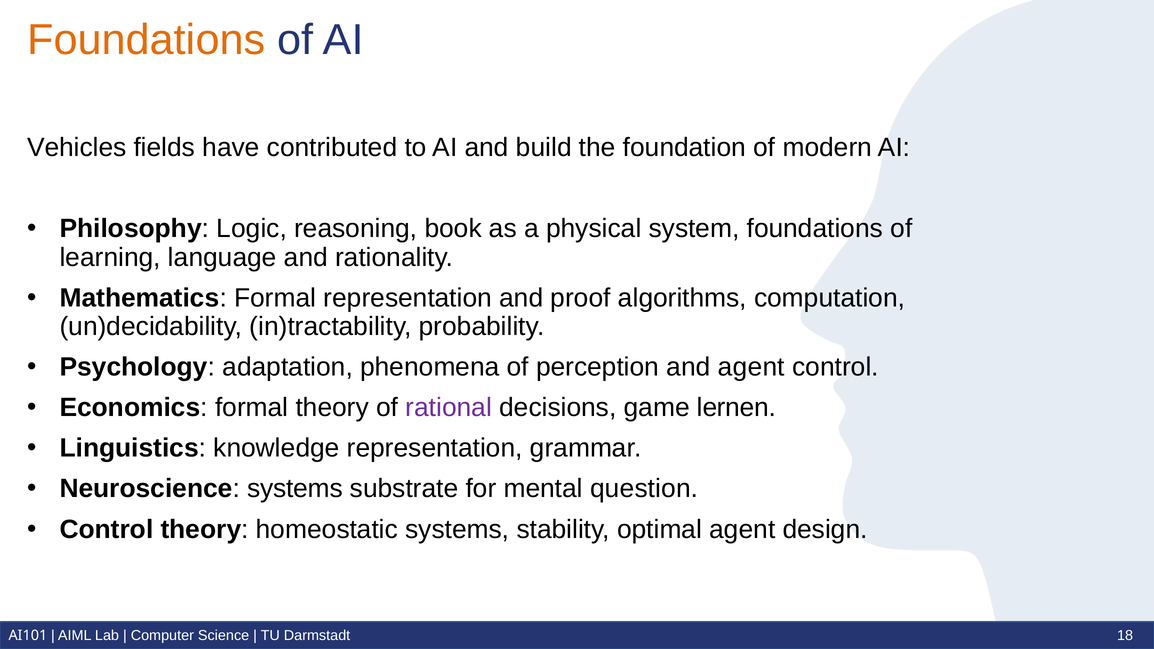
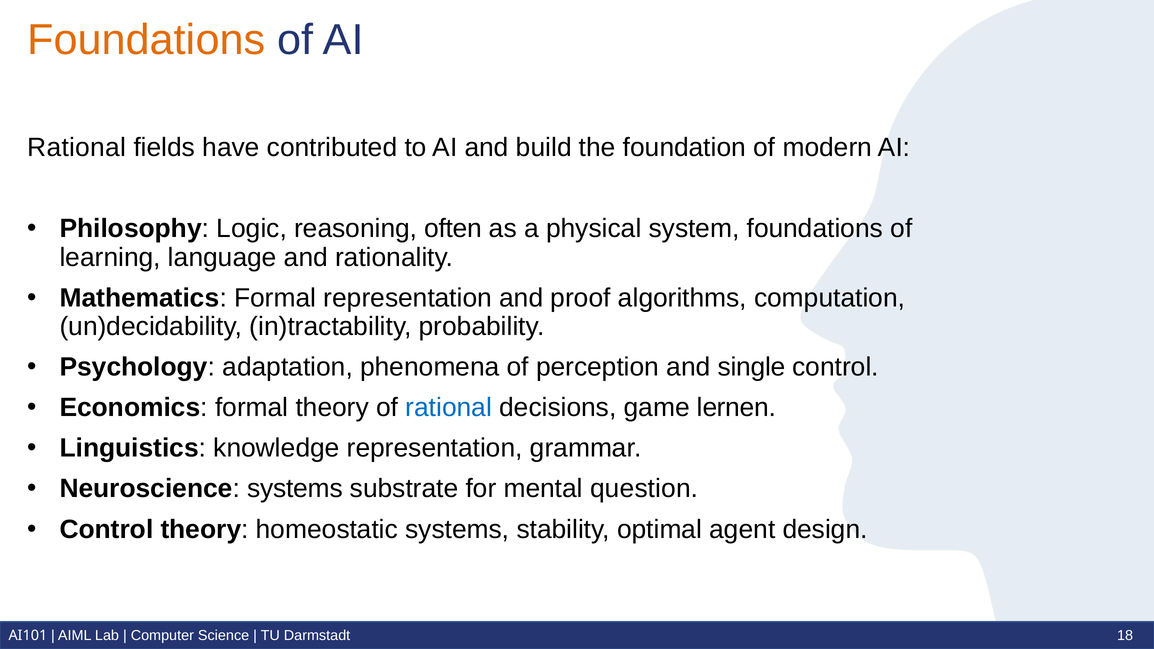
Vehicles: Vehicles -> Rational (77, 148)
book: book -> often (453, 229)
and agent: agent -> single (751, 367)
rational colour: purple -> blue (449, 408)
